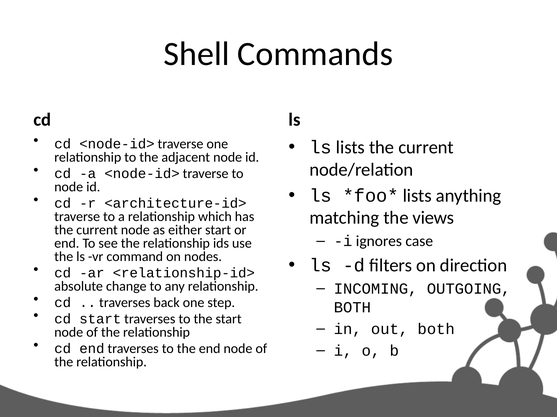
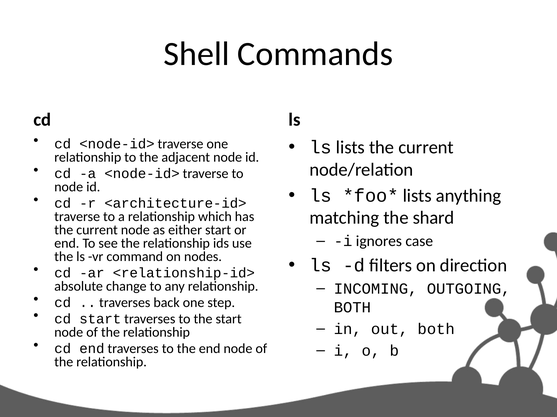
views: views -> shard (433, 218)
